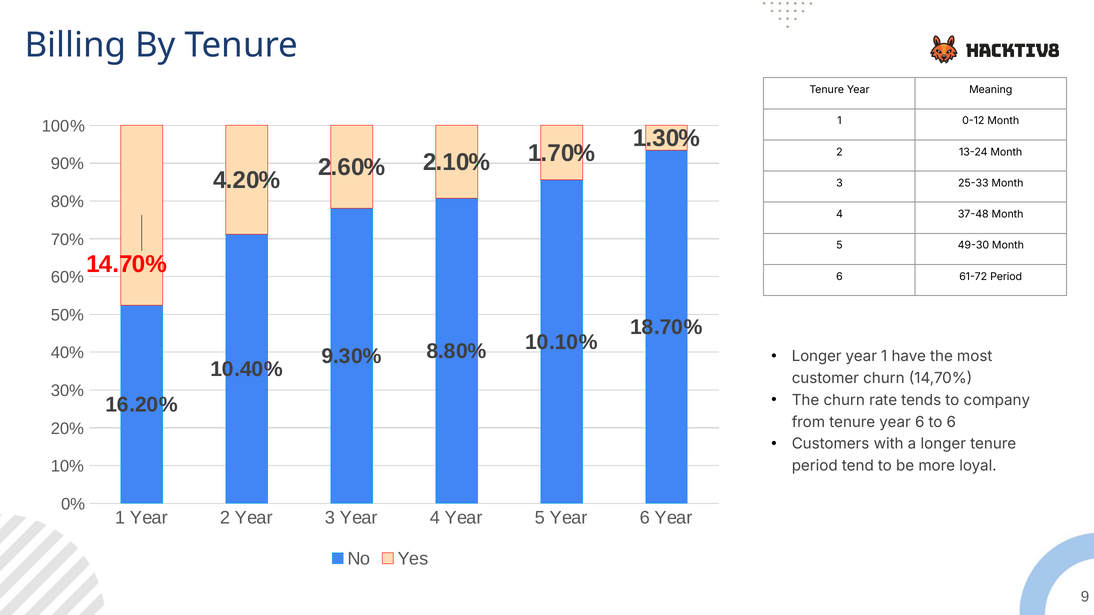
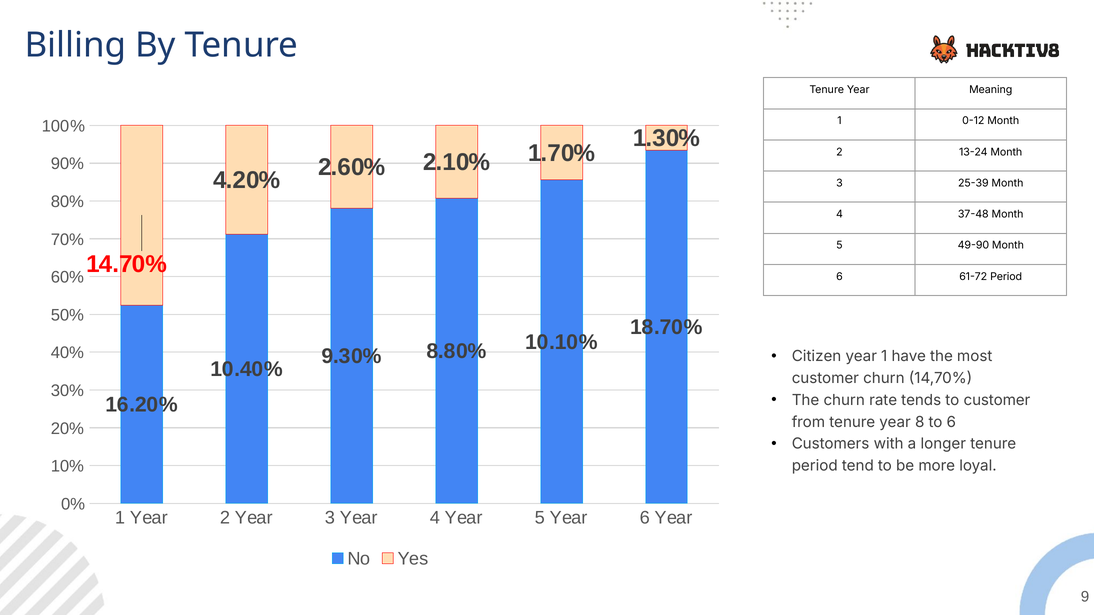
25-33: 25-33 -> 25-39 (973, 183)
49-30: 49-30 -> 49-90 (973, 246)
Longer: Longer -> Citizen (817, 357)
to company: company -> customer (997, 400)
tenure year 6: 6 -> 8 (920, 422)
